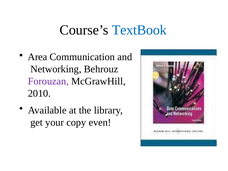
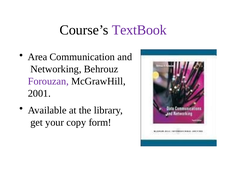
TextBook colour: blue -> purple (139, 30)
2010: 2010 -> 2001 (39, 93)
even: even -> form (100, 122)
